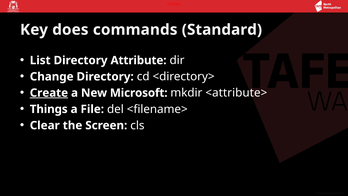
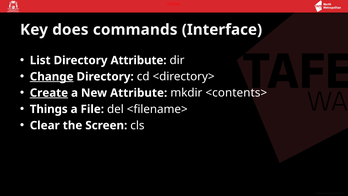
Standard: Standard -> Interface (222, 30)
Change underline: none -> present (52, 77)
New Microsoft: Microsoft -> Attribute (139, 93)
<attribute>: <attribute> -> <contents> (236, 93)
